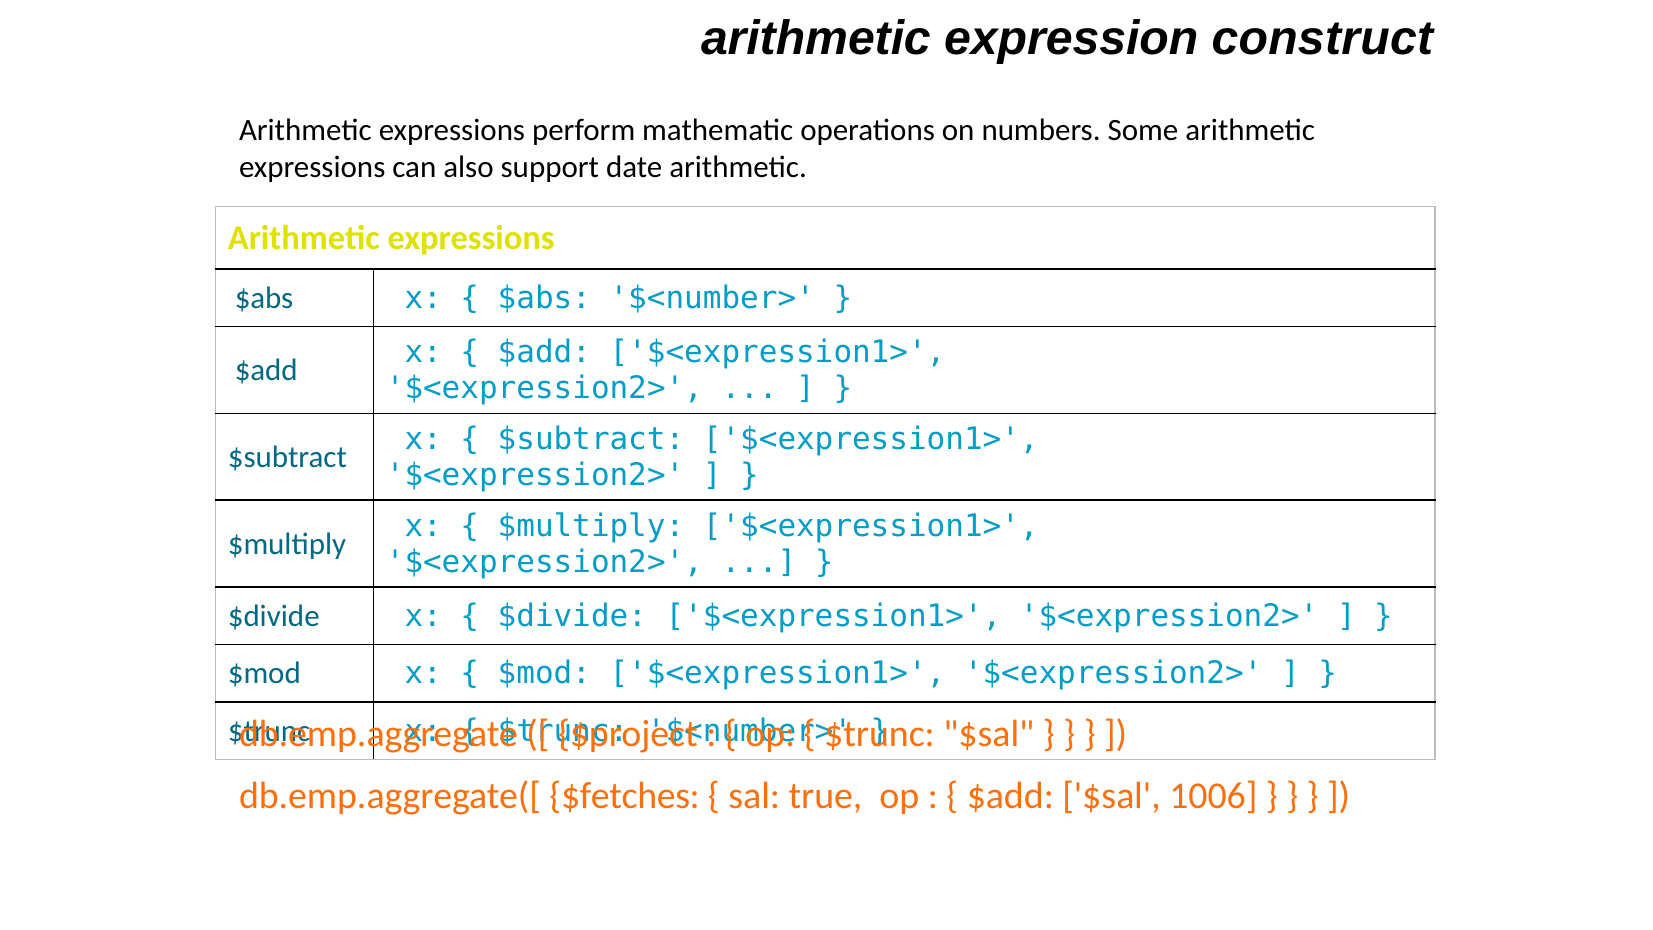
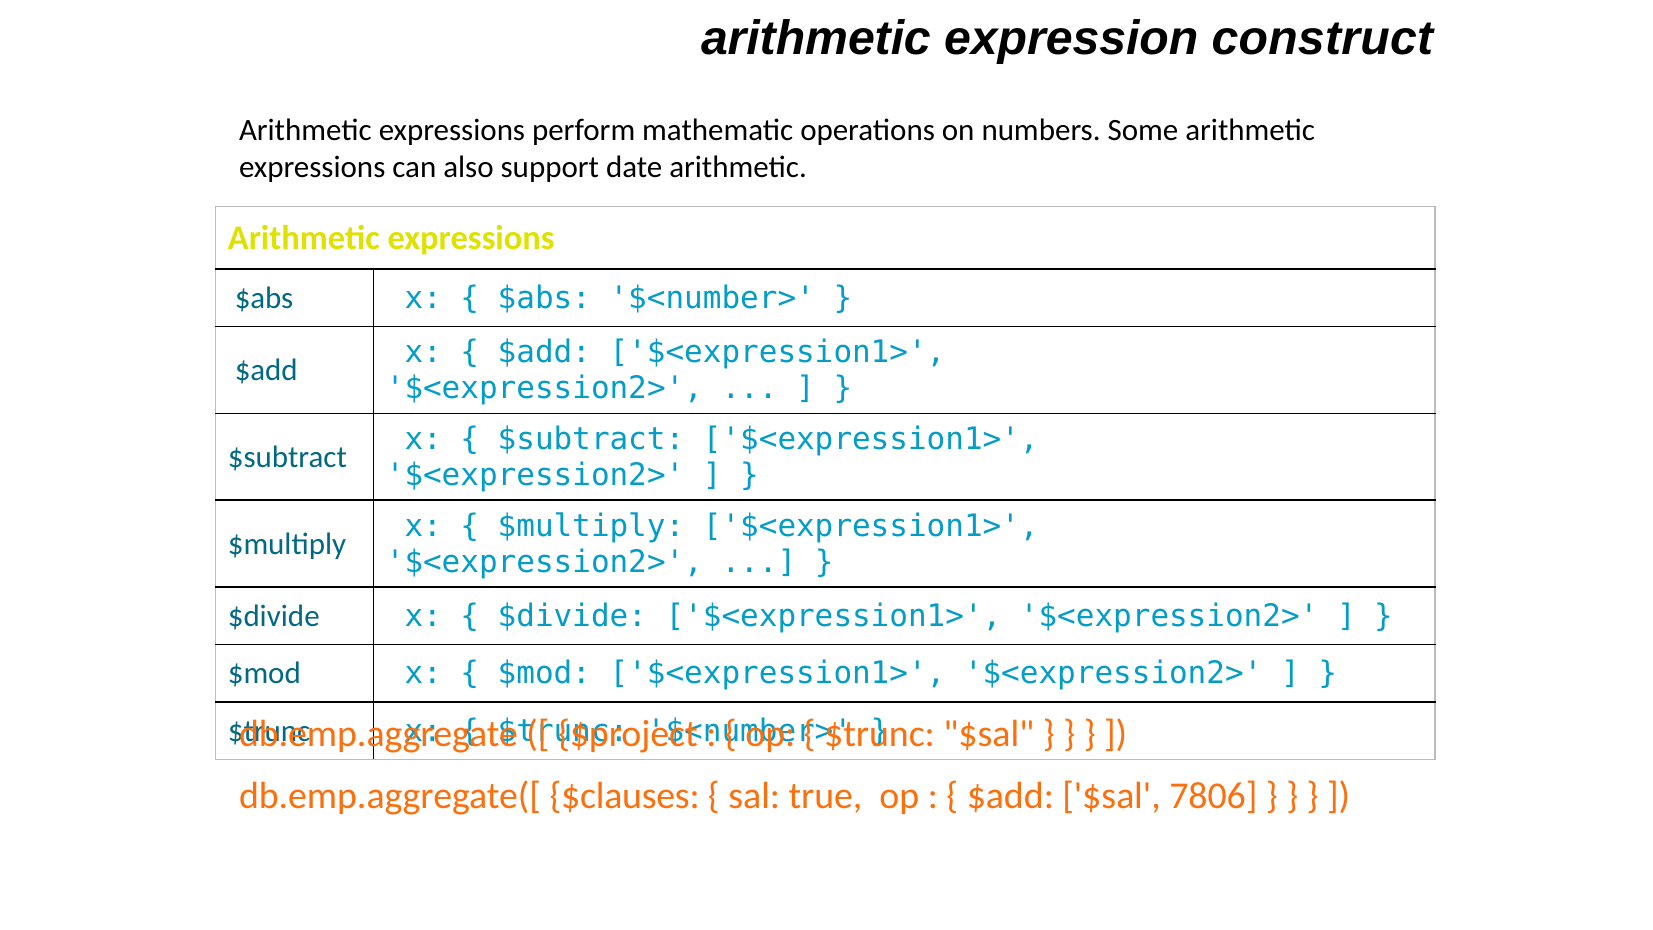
$fetches: $fetches -> $clauses (625, 796)
1006: 1006 -> 7806 (1213, 796)
